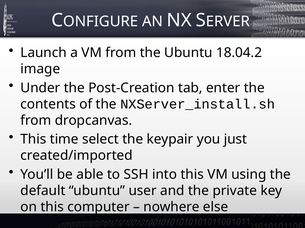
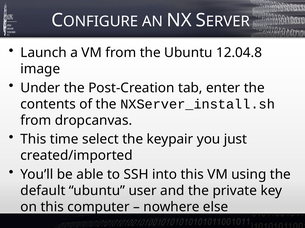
18.04.2: 18.04.2 -> 12.04.8 (239, 53)
